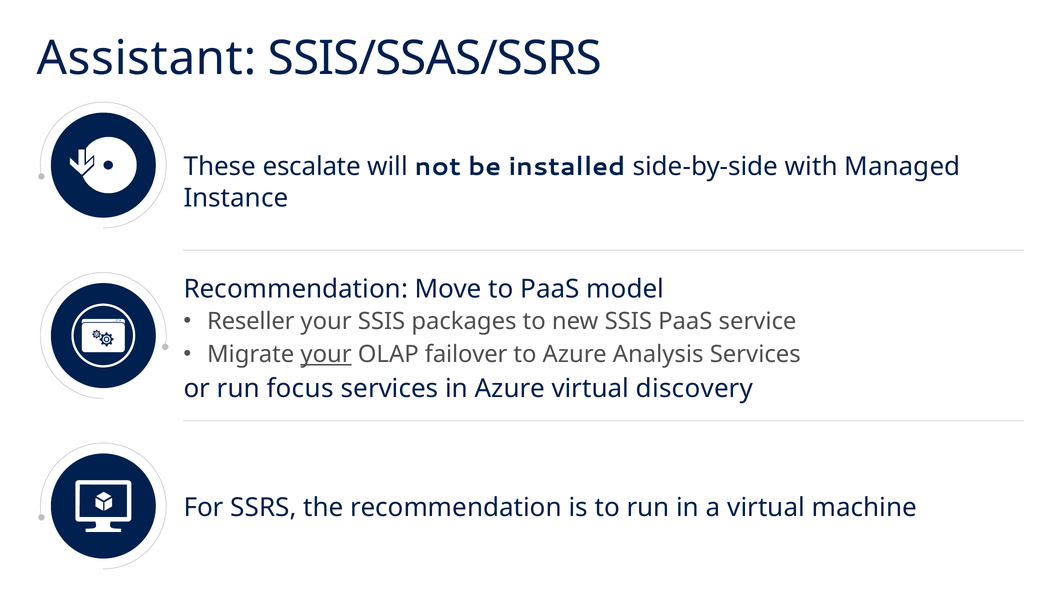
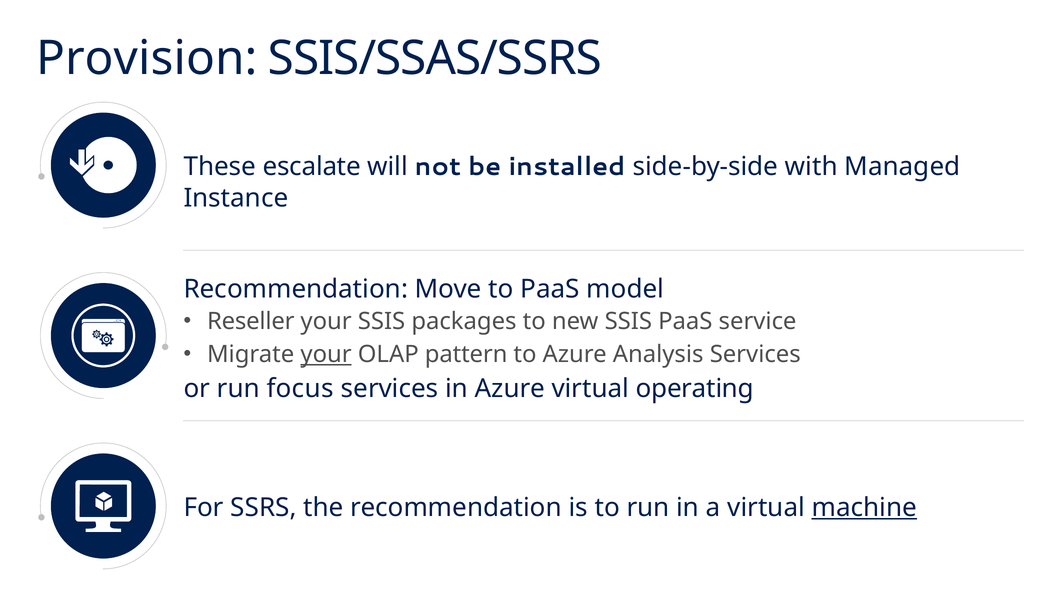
Assistant: Assistant -> Provision (147, 59)
failover: failover -> pattern (466, 354)
discovery: discovery -> operating (695, 388)
machine underline: none -> present (864, 507)
